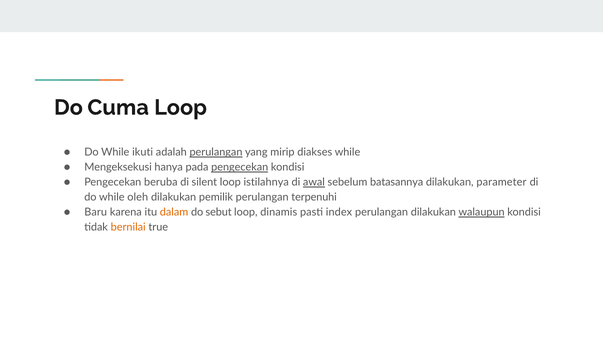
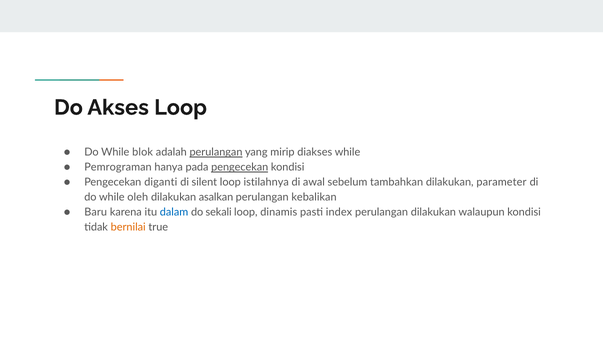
Cuma: Cuma -> Akses (118, 108)
ikuti: ikuti -> blok (143, 152)
Mengeksekusi: Mengeksekusi -> Pemrograman (118, 167)
beruba: beruba -> diganti (161, 182)
awal underline: present -> none (314, 182)
batasannya: batasannya -> tambahkan (397, 182)
pemilik: pemilik -> asalkan (216, 197)
terpenuhi: terpenuhi -> kebalikan (314, 197)
dalam colour: orange -> blue (174, 212)
sebut: sebut -> sekali (219, 212)
walaupun underline: present -> none (482, 212)
